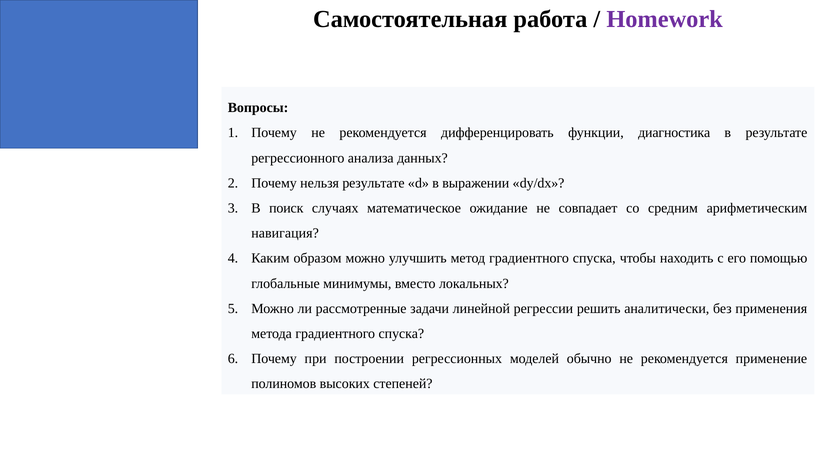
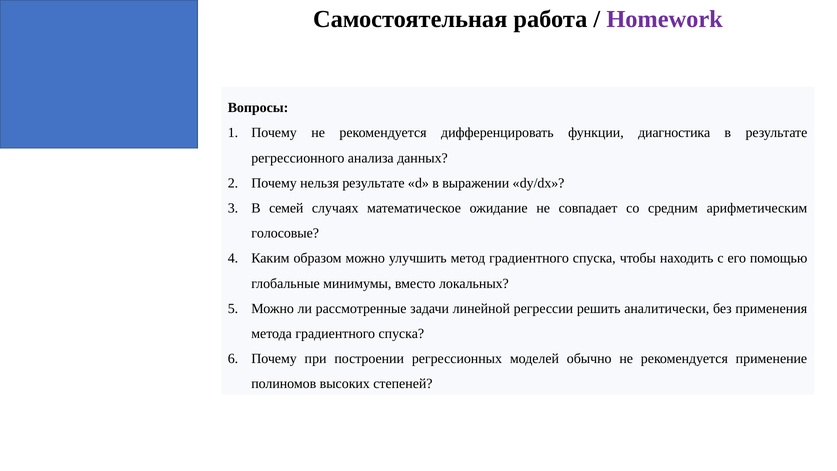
поиск: поиск -> семей (286, 208)
навигация: навигация -> голосовые (285, 233)
